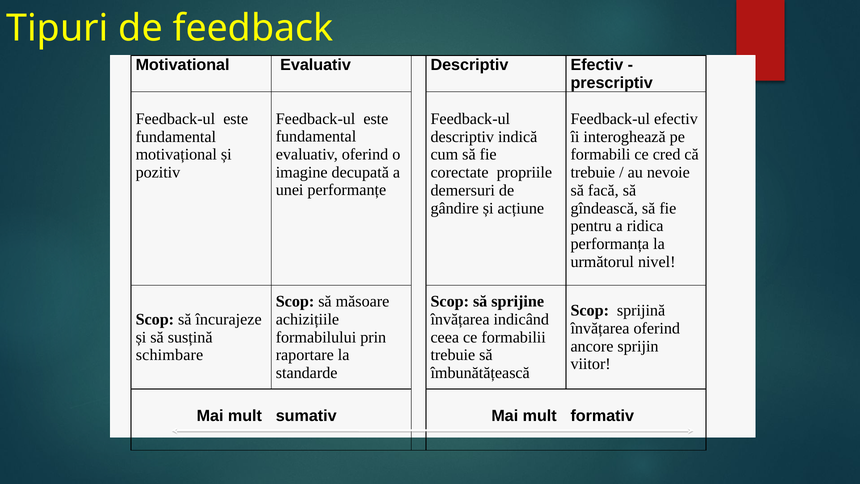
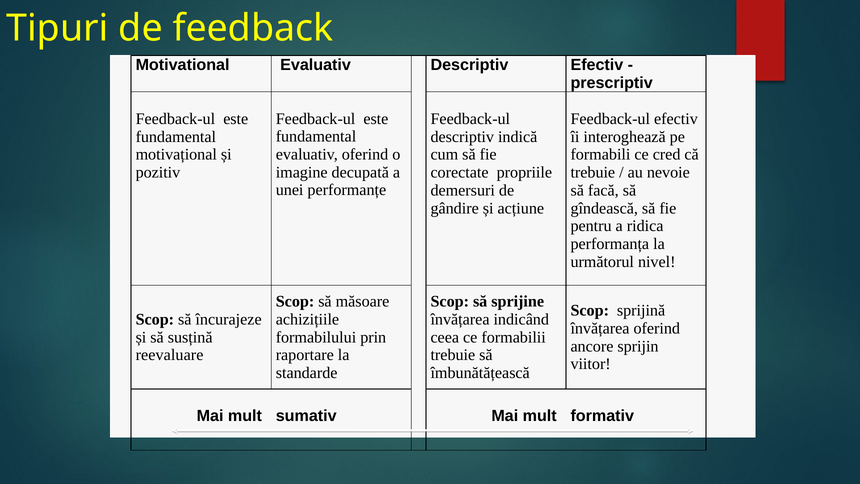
schimbare: schimbare -> reevaluare (170, 355)
